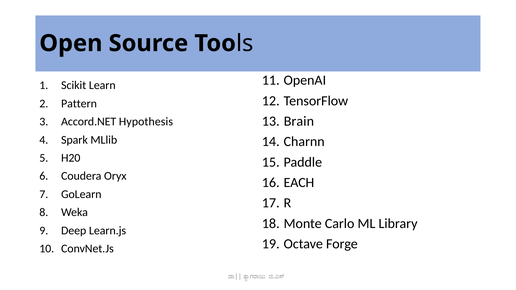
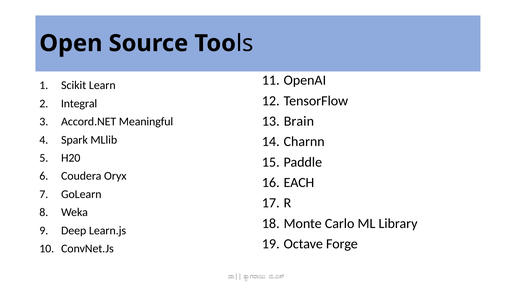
Pattern: Pattern -> Integral (79, 104)
Hypothesis: Hypothesis -> Meaningful (146, 122)
